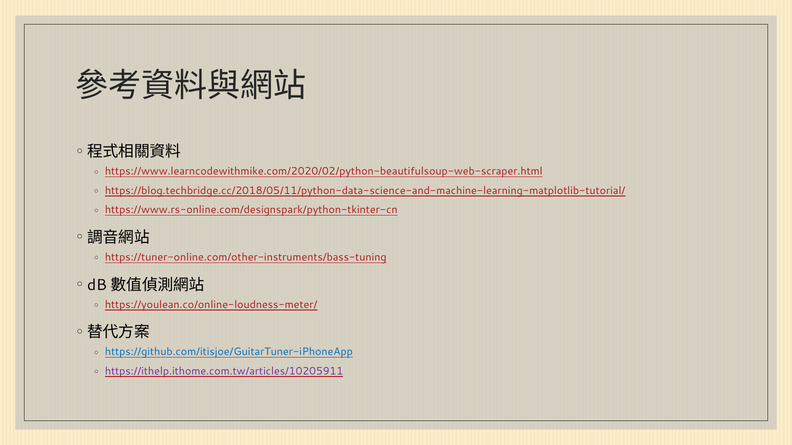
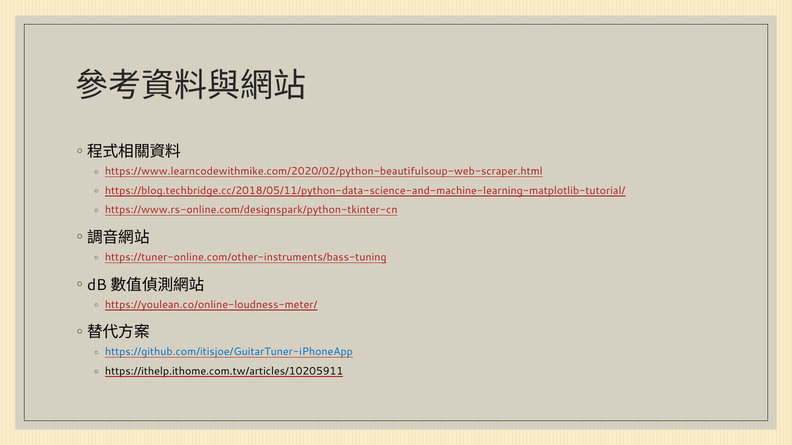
https://ithelp.ithome.com.tw/articles/10205911 colour: purple -> black (224, 372)
